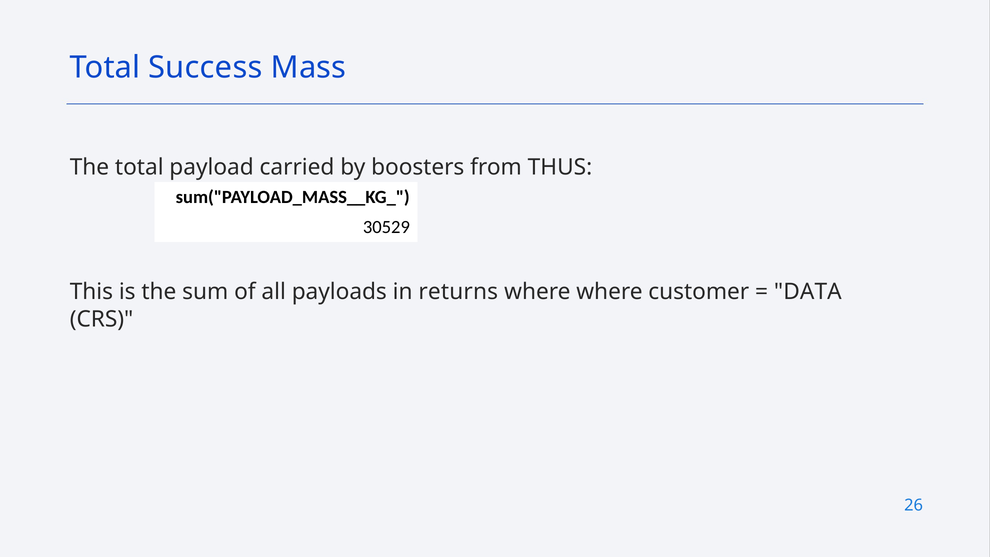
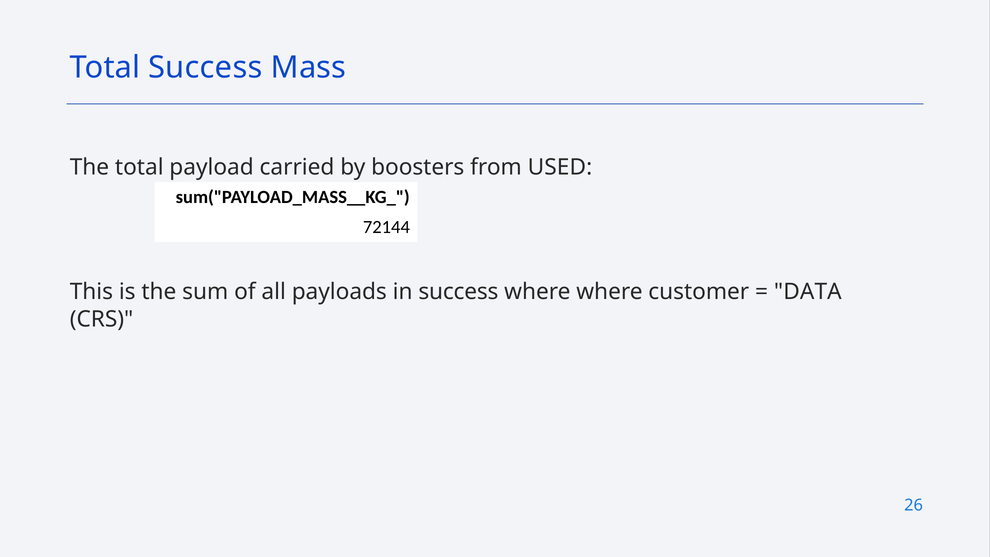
THUS: THUS -> USED (560, 167)
30529: 30529 -> 72144 (386, 227)
in returns: returns -> success (458, 292)
